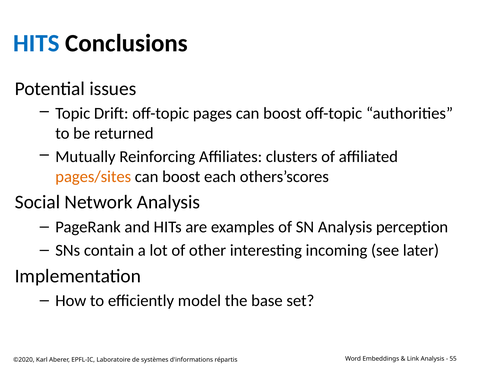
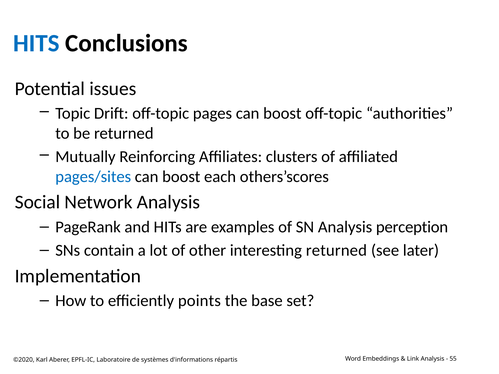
pages/sites colour: orange -> blue (93, 177)
interesting incoming: incoming -> returned (336, 250)
model: model -> points (199, 301)
